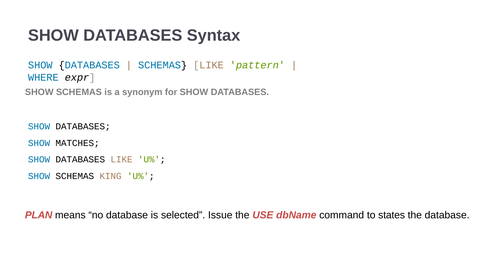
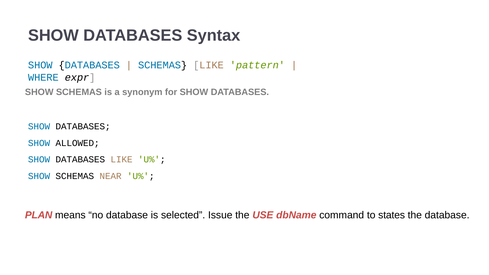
MATCHES: MATCHES -> ALLOWED (78, 143)
KING: KING -> NEAR (111, 176)
